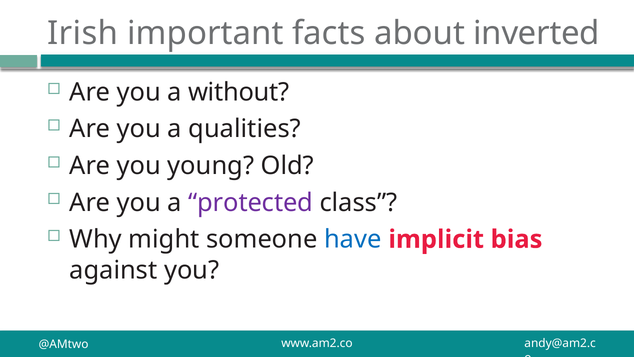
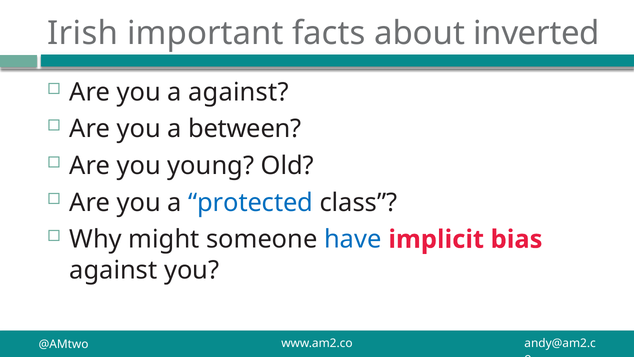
a without: without -> against (238, 92)
qualities: qualities -> between (245, 129)
protected colour: purple -> blue (251, 202)
